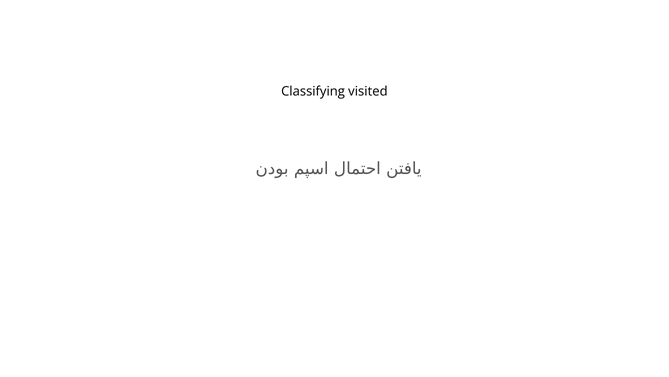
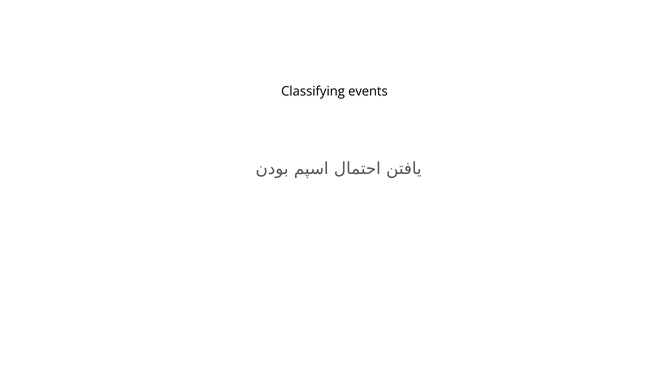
visited: visited -> events (368, 91)
